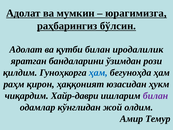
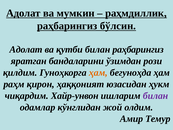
юрагимизга: юрагимизга -> раҳмдиллик (136, 13)
билан иродалилик: иродалилик -> раҳбарингиз (138, 49)
ҳам colour: blue -> orange (98, 72)
Хайр-даври: Хайр-даври -> Хайр-унвон (75, 96)
